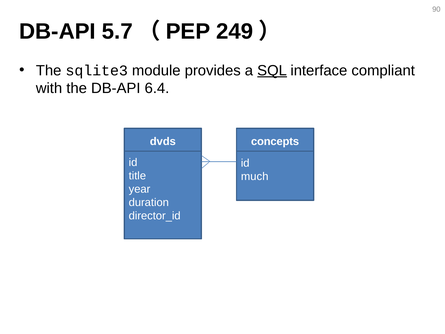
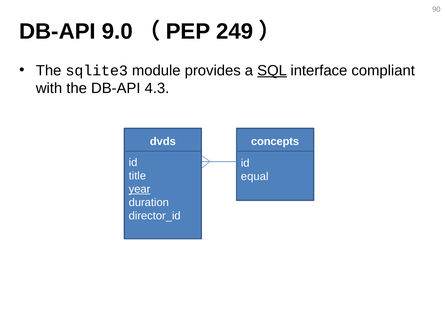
5.7: 5.7 -> 9.0 (117, 32)
6.4: 6.4 -> 4.3 (157, 88)
much: much -> equal (255, 176)
year underline: none -> present (140, 189)
